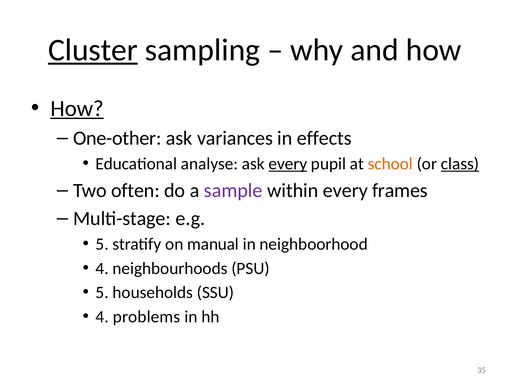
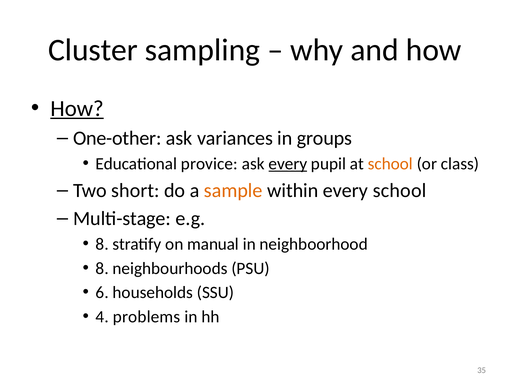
Cluster underline: present -> none (93, 50)
effects: effects -> groups (324, 138)
analyse: analyse -> provice (209, 164)
class underline: present -> none (460, 164)
often: often -> short (135, 190)
sample colour: purple -> orange (233, 190)
every frames: frames -> school (400, 190)
5: 5 -> 8 (102, 244)
4: 4 -> 8 (102, 268)
5: 5 -> 6 (102, 292)
